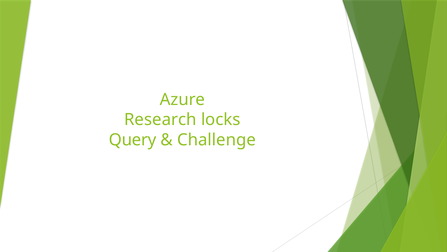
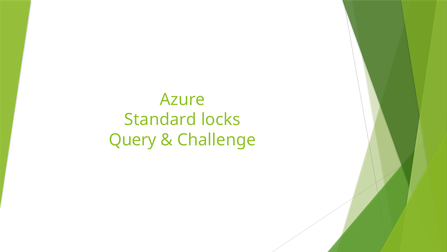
Research: Research -> Standard (160, 119)
